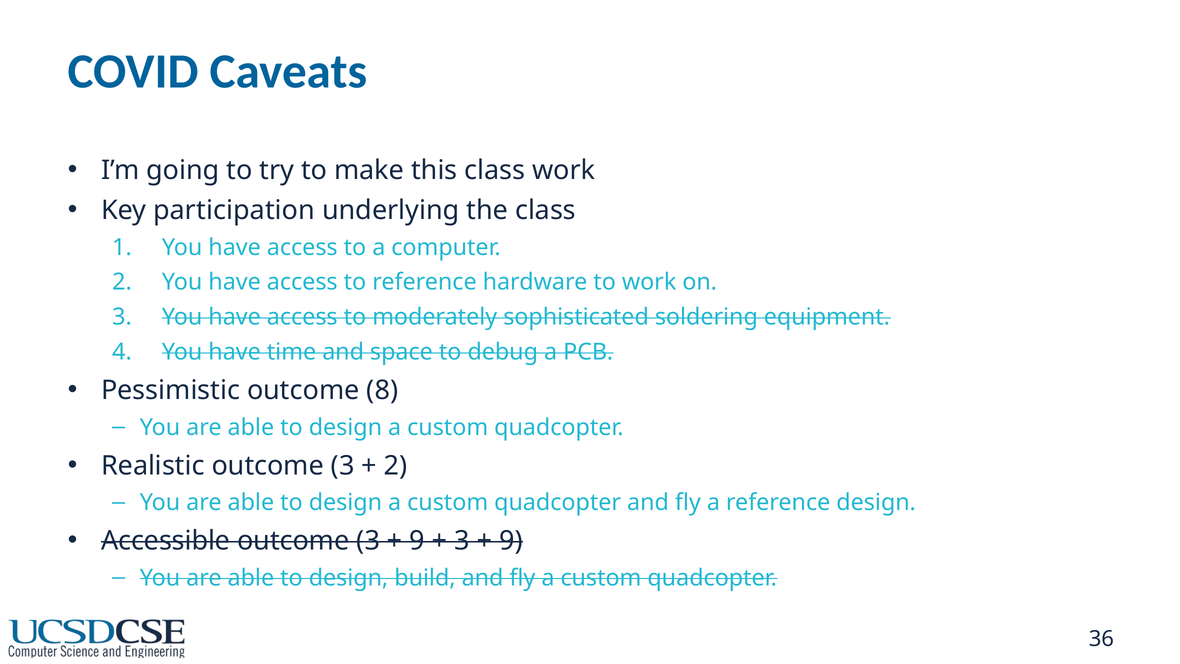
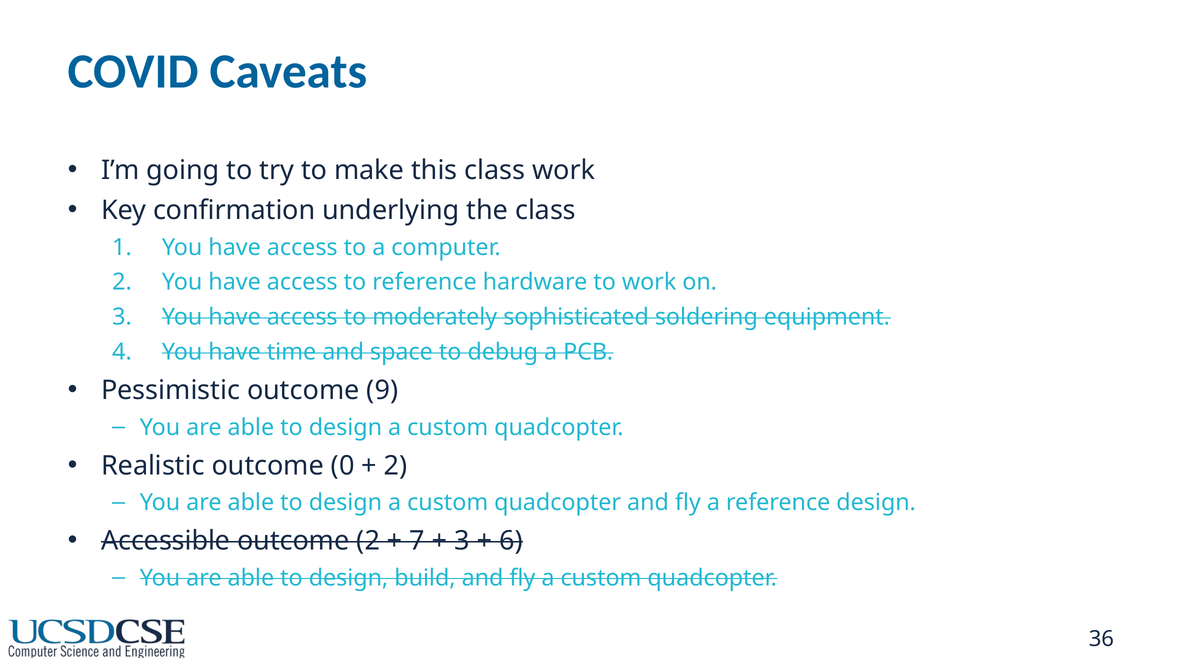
participation: participation -> confirmation (234, 210)
8: 8 -> 9 (382, 390)
Realistic outcome 3: 3 -> 0 (343, 466)
3: 3 -> 2 (368, 541)
9: 9 -> 7 (417, 541)
9: 9 -> 6 (511, 541)
